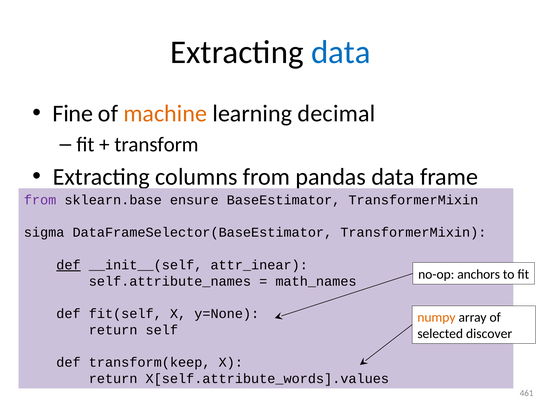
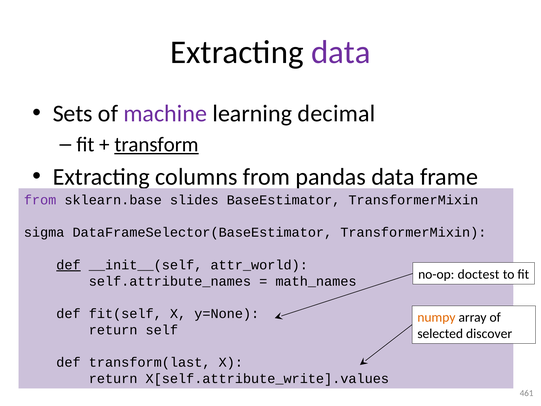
data colour: blue -> purple (341, 52)
Fine: Fine -> Sets (73, 113)
machine colour: orange -> purple (165, 113)
transform underline: none -> present (157, 145)
ensure: ensure -> slides (194, 200)
attr_inear: attr_inear -> attr_world (259, 265)
anchors: anchors -> doctest (479, 274)
transform(keep: transform(keep -> transform(last (150, 362)
X[self.attribute_words].values: X[self.attribute_words].values -> X[self.attribute_write].values (267, 378)
